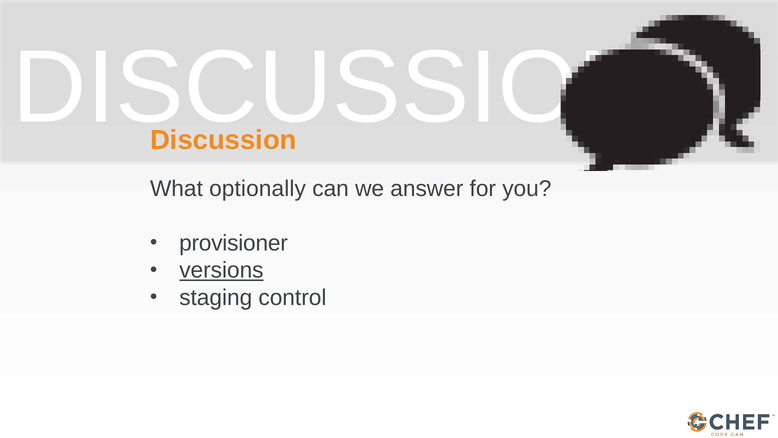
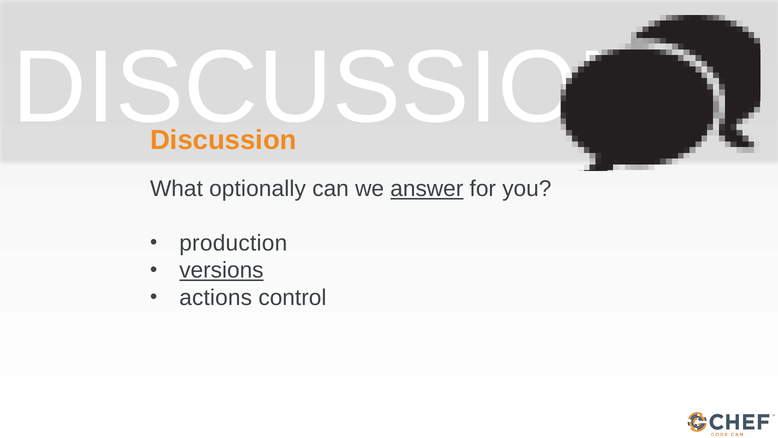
answer underline: none -> present (427, 189)
provisioner: provisioner -> production (233, 243)
staging: staging -> actions (216, 297)
